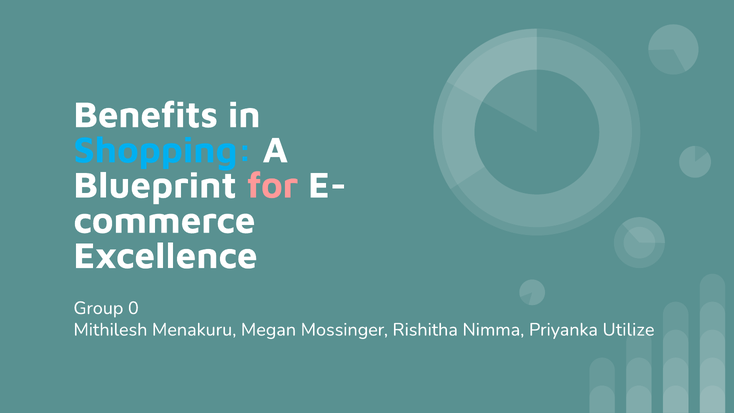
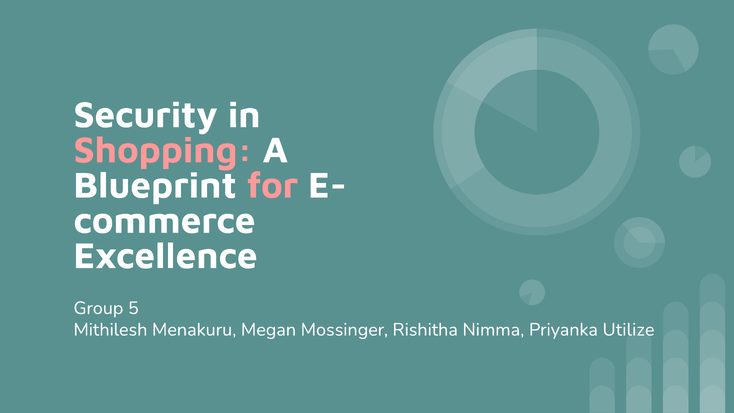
Benefits: Benefits -> Security (146, 115)
Shopping colour: light blue -> pink (163, 150)
0: 0 -> 5 (133, 308)
